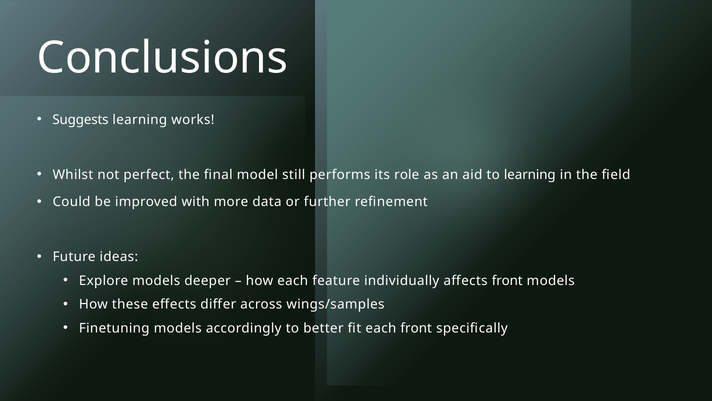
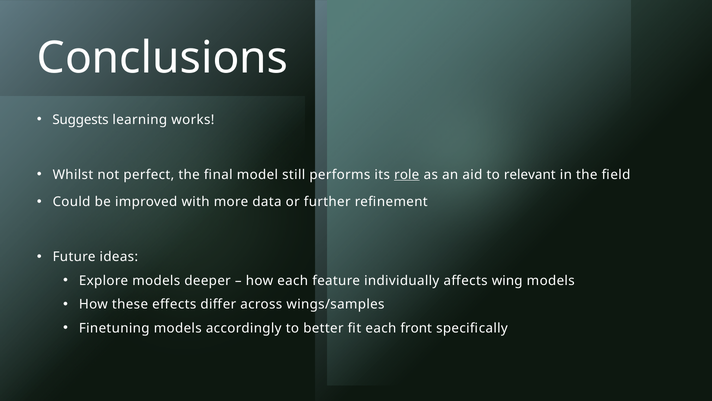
role underline: none -> present (407, 174)
to learning: learning -> relevant (530, 174)
affects front: front -> wing (507, 280)
